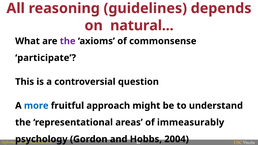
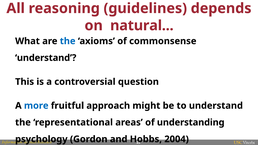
the colour: purple -> blue (68, 41)
participate: participate -> understand (46, 58)
immeasurably: immeasurably -> understanding (191, 123)
